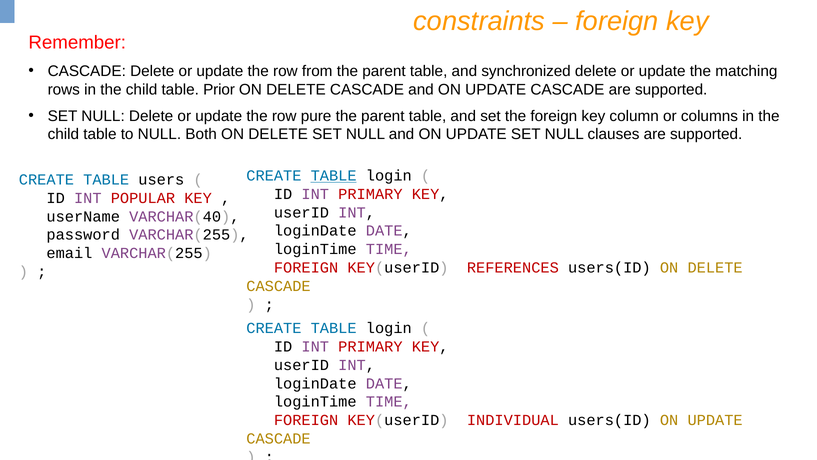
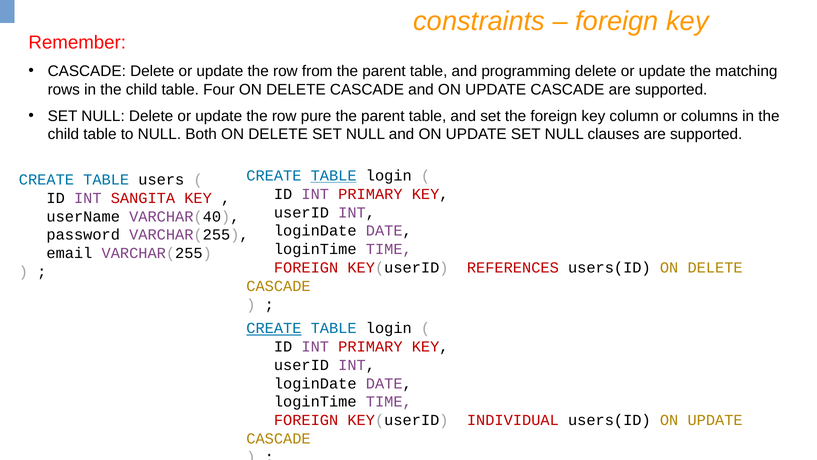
synchronized: synchronized -> programming (526, 71)
Prior: Prior -> Four (219, 89)
POPULAR: POPULAR -> SANGITA (143, 198)
CREATE underline: none -> present (274, 328)
